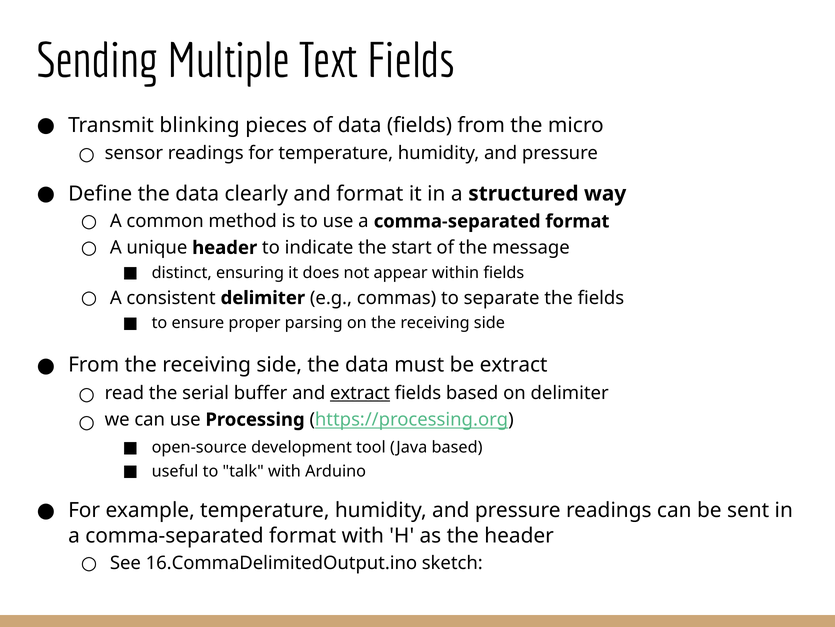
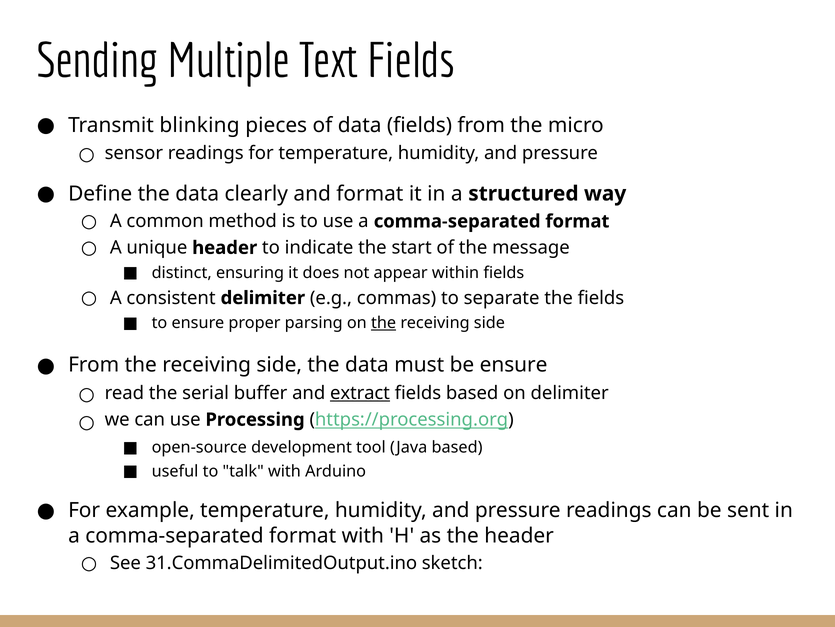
the underline: none -> present (384, 322)
be extract: extract -> ensure (514, 365)
16.CommaDelimitedOutput.ino: 16.CommaDelimitedOutput.ino -> 31.CommaDelimitedOutput.ino (281, 563)
